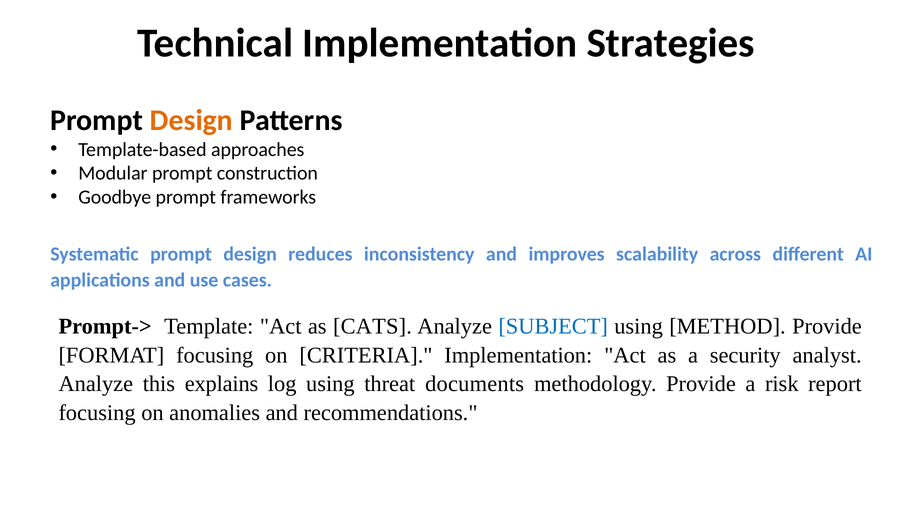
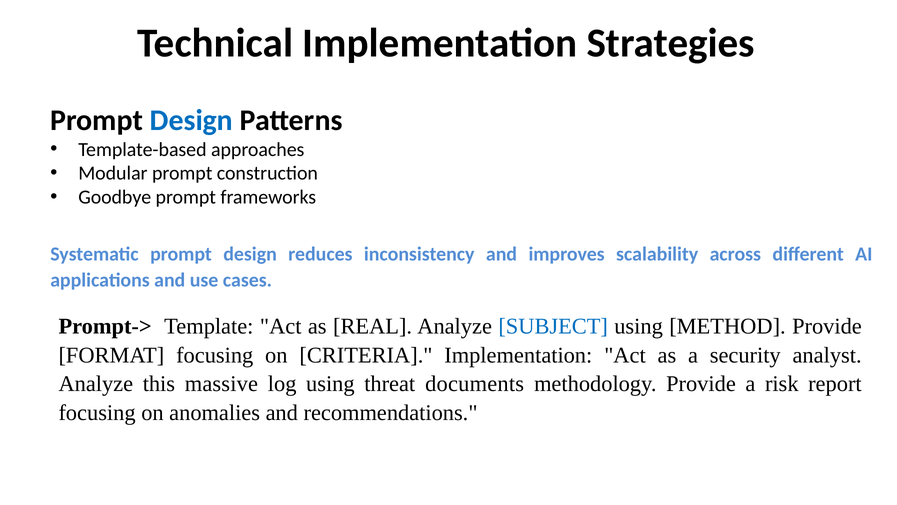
Design colour: orange -> blue (191, 120)
CATS: CATS -> REAL (373, 326)
explains: explains -> massive (221, 384)
